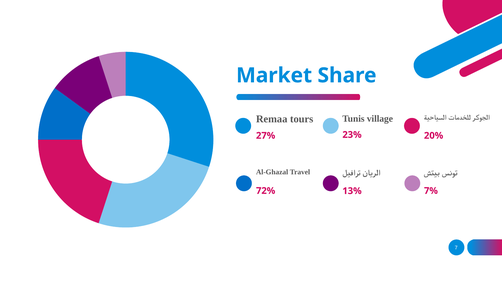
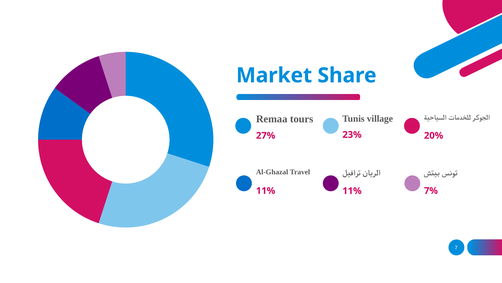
72%: 72% -> 11% (266, 190)
13%: 13% -> 11% (352, 191)
